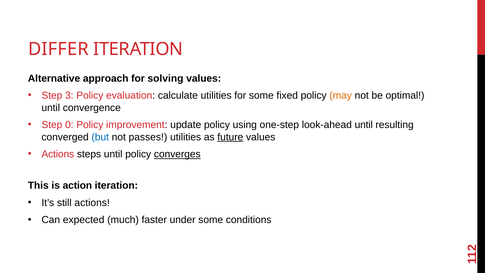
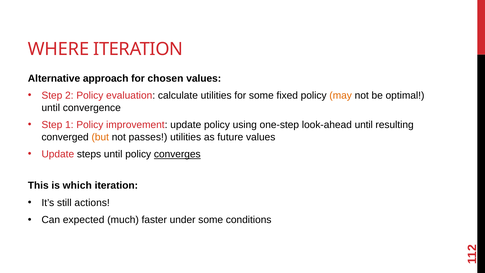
DIFFER: DIFFER -> WHERE (59, 49)
solving: solving -> chosen (165, 78)
Step 3: 3 -> 2 (69, 95)
Step 0: 0 -> 1 (69, 125)
but colour: blue -> orange (100, 137)
future underline: present -> none (230, 137)
Actions: Actions -> Update (58, 154)
action: action -> which (77, 185)
